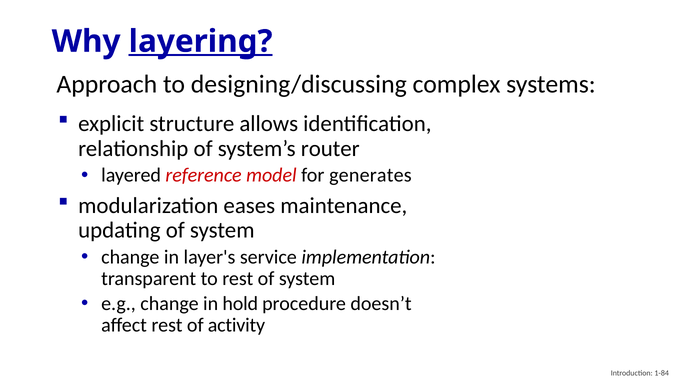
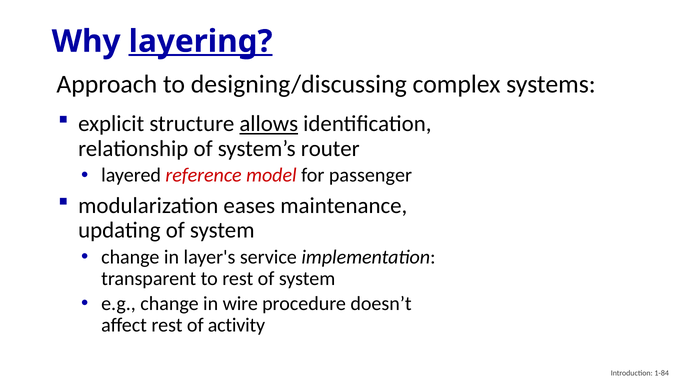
allows underline: none -> present (269, 124)
generates: generates -> passenger (370, 175)
hold: hold -> wire (240, 304)
